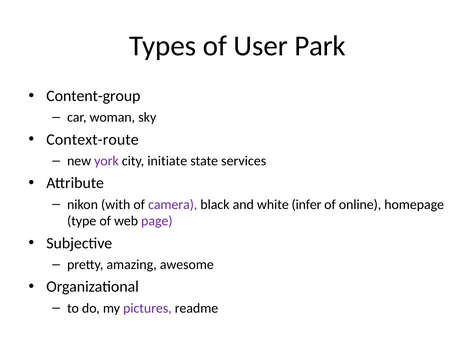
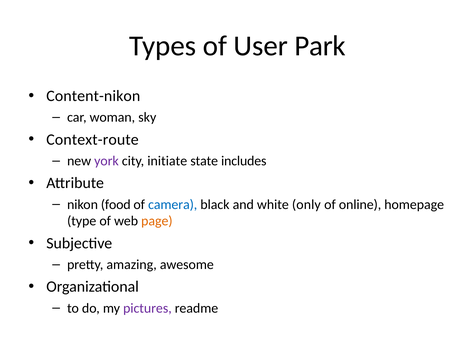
Content-group: Content-group -> Content-nikon (93, 96)
services: services -> includes (244, 161)
with: with -> food (116, 205)
camera colour: purple -> blue (173, 205)
infer: infer -> only (306, 205)
page colour: purple -> orange (157, 221)
